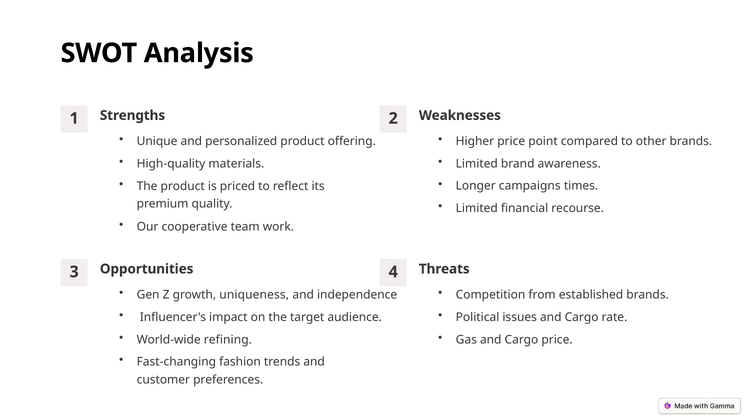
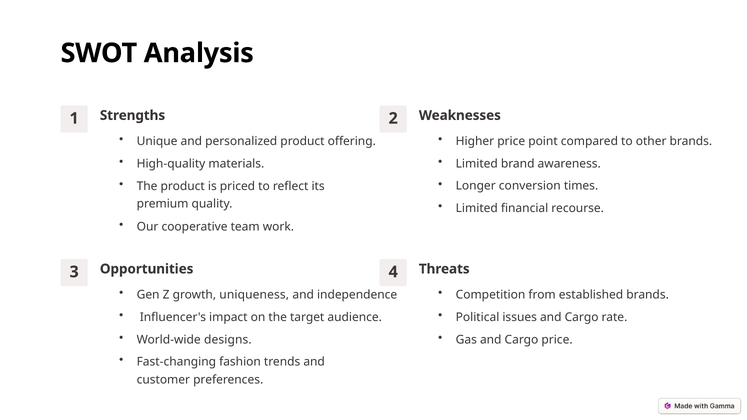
campaigns: campaigns -> conversion (530, 186)
refining: refining -> designs (228, 340)
